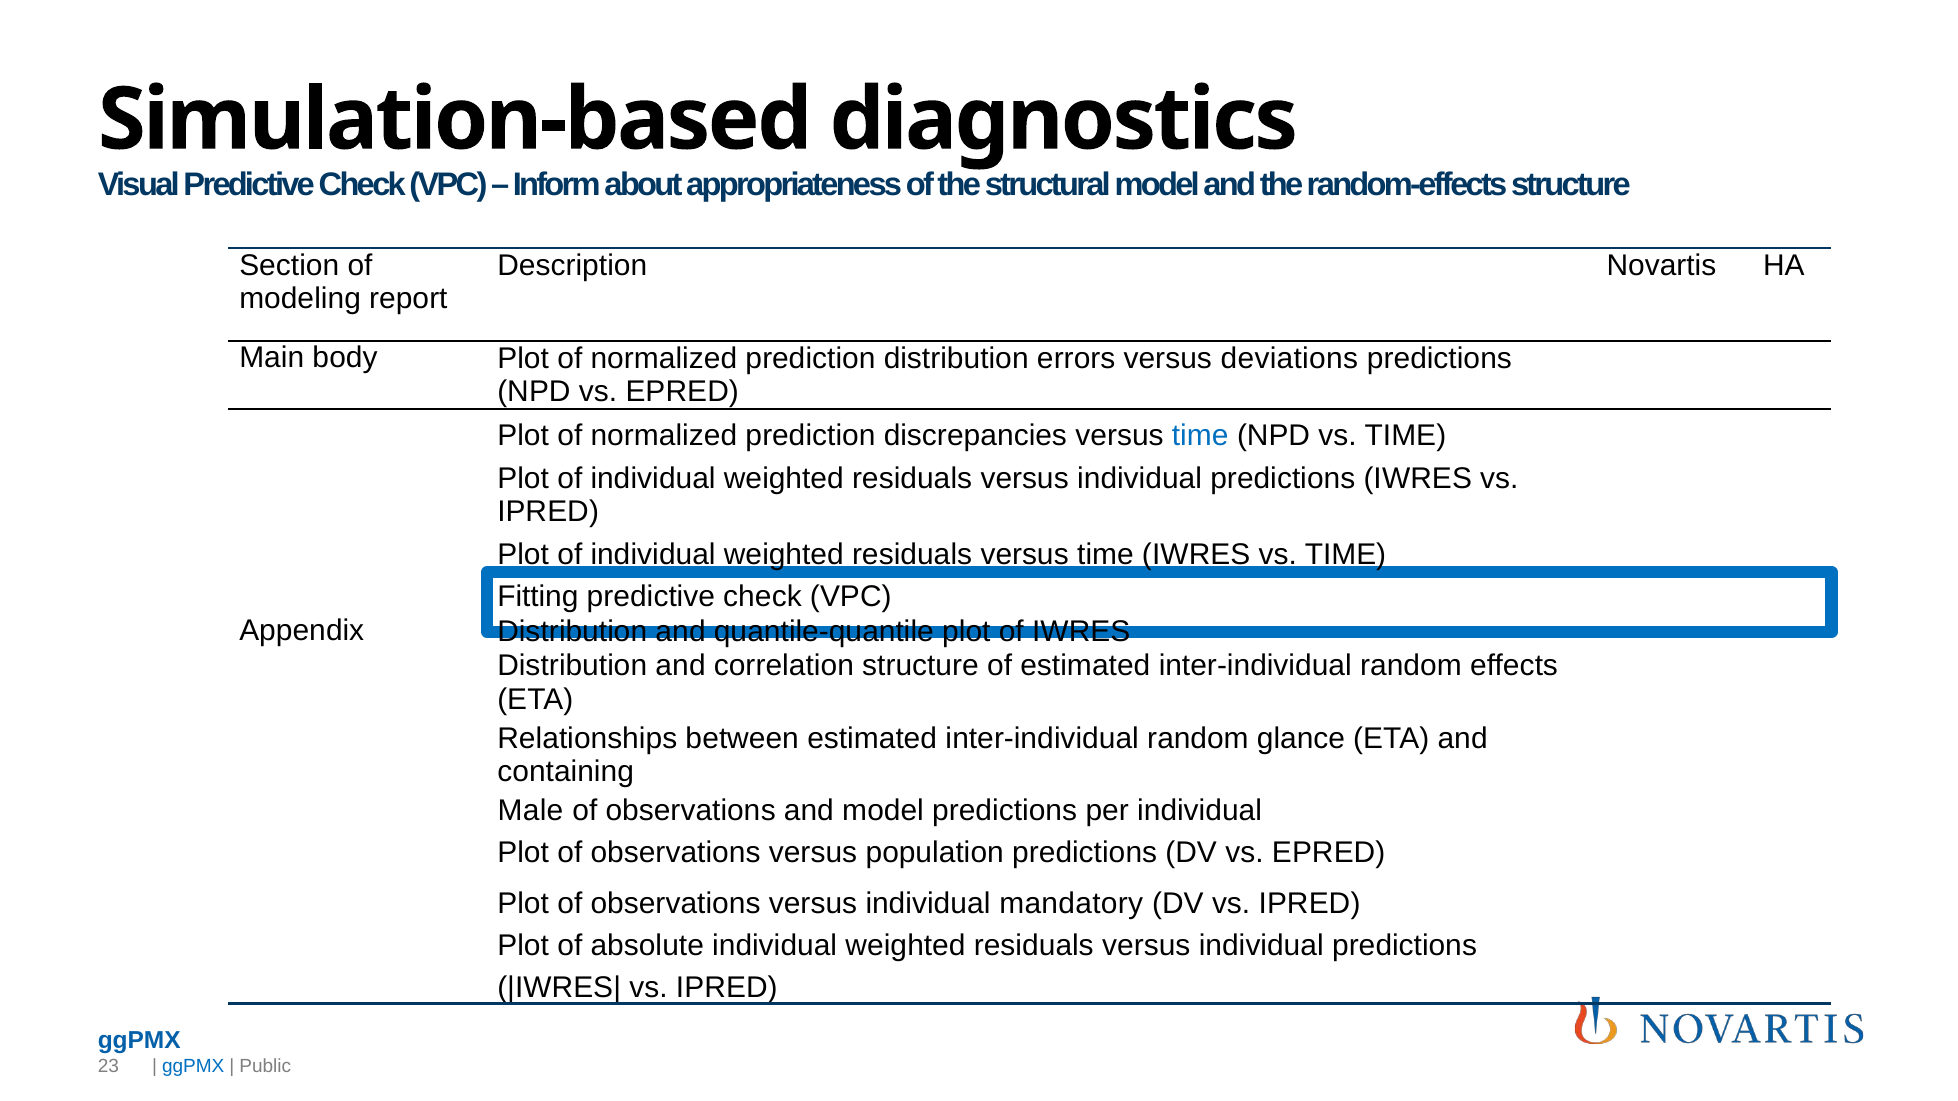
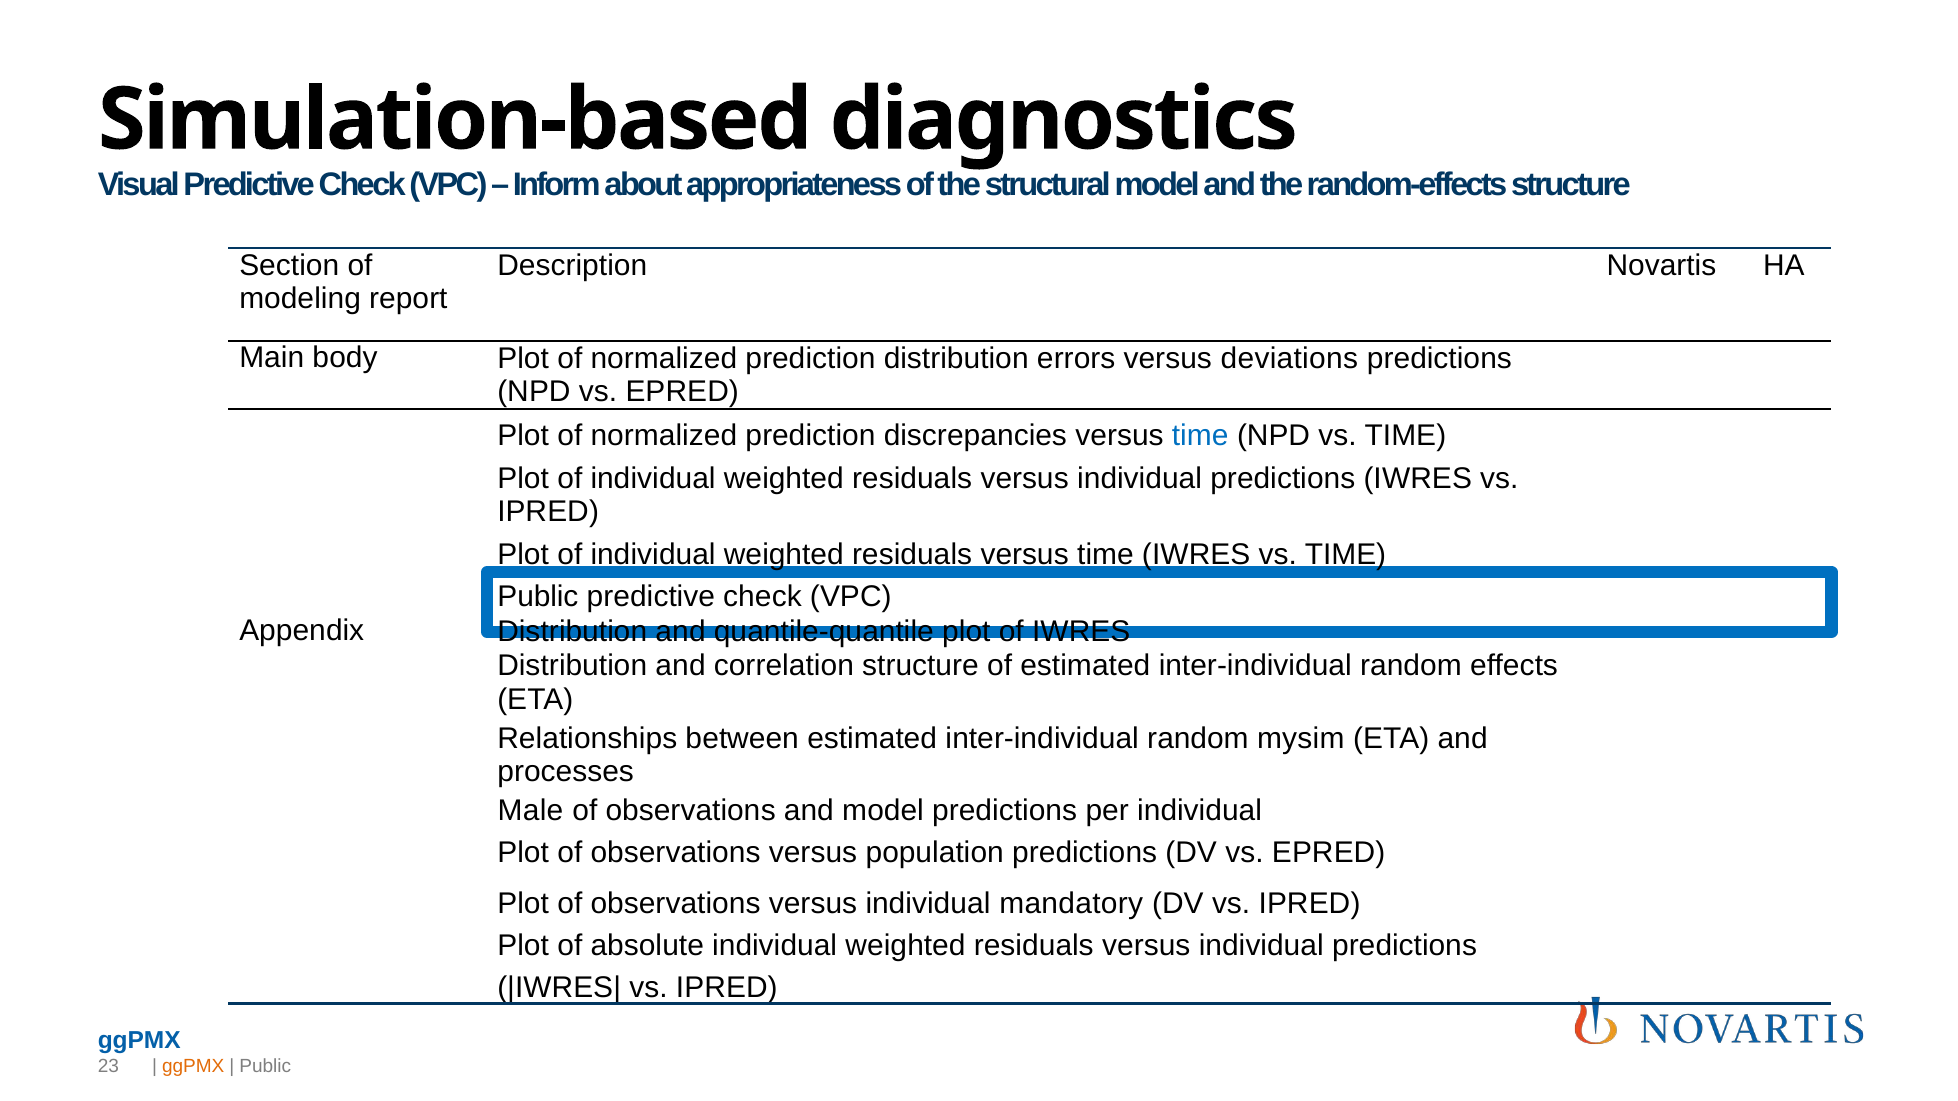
Fitting: Fitting -> Public (538, 597)
glance: glance -> mysim (1301, 739)
containing: containing -> processes (566, 772)
ggPMX colour: blue -> orange (193, 1066)
